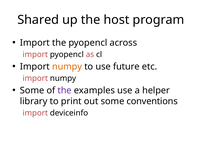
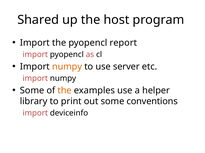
across: across -> report (123, 43)
future: future -> server (126, 67)
the colour: purple -> orange (65, 91)
